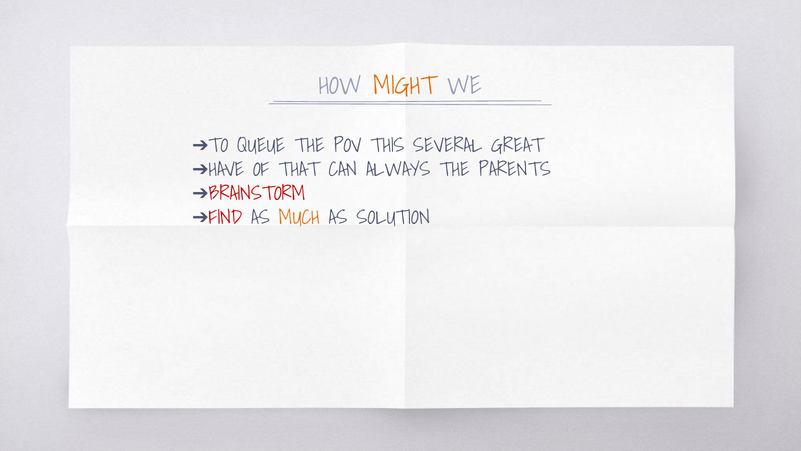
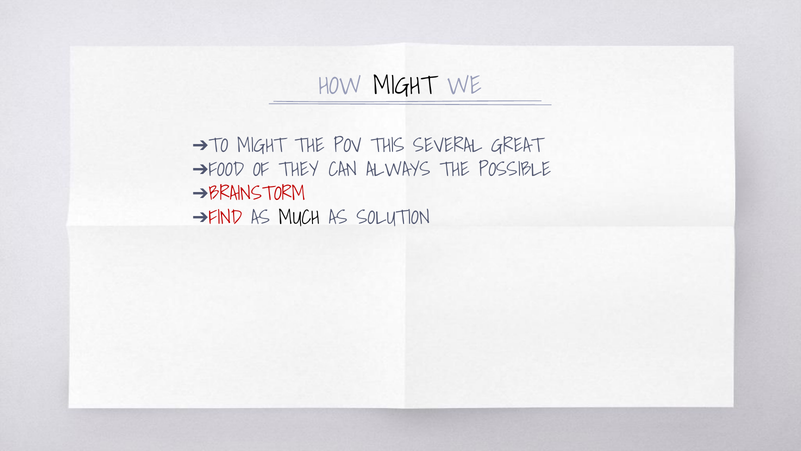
MIGHT colour: orange -> black (405, 86)
TO QUEUE: QUEUE -> MIGHT (262, 145)
HAVE: HAVE -> FOOD (226, 169)
THAT: THAT -> THEY (299, 169)
PARENTS: PARENTS -> POSSIBLE (515, 169)
MUCH colour: orange -> black (299, 218)
